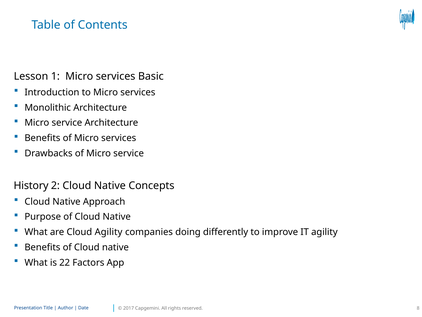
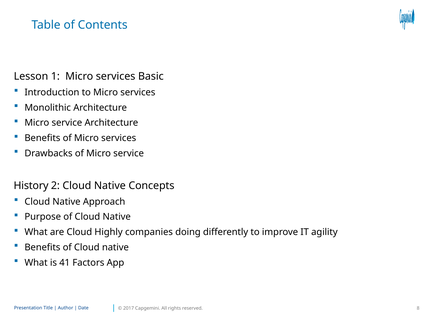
Cloud Agility: Agility -> Highly (109, 232)
22: 22 -> 41 (65, 262)
